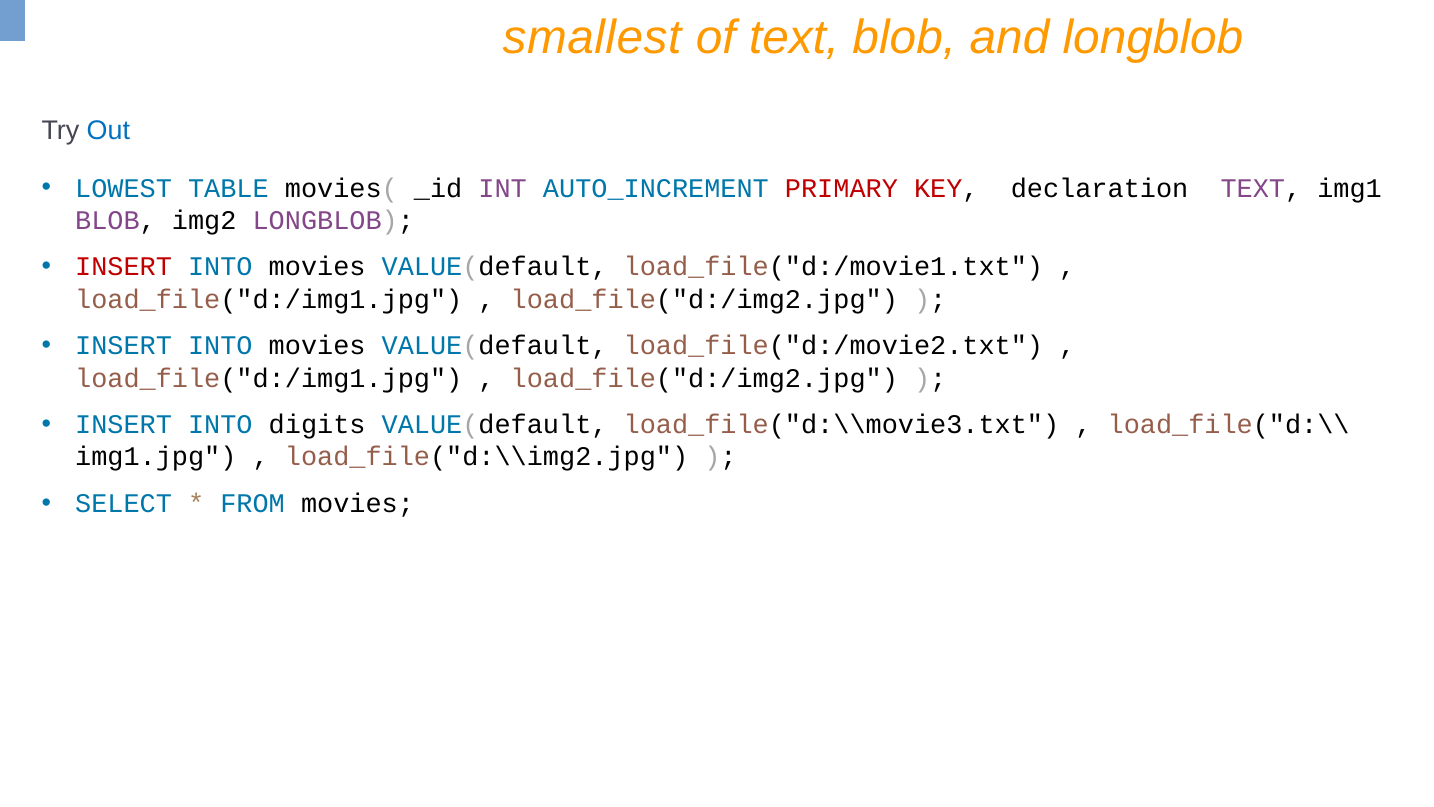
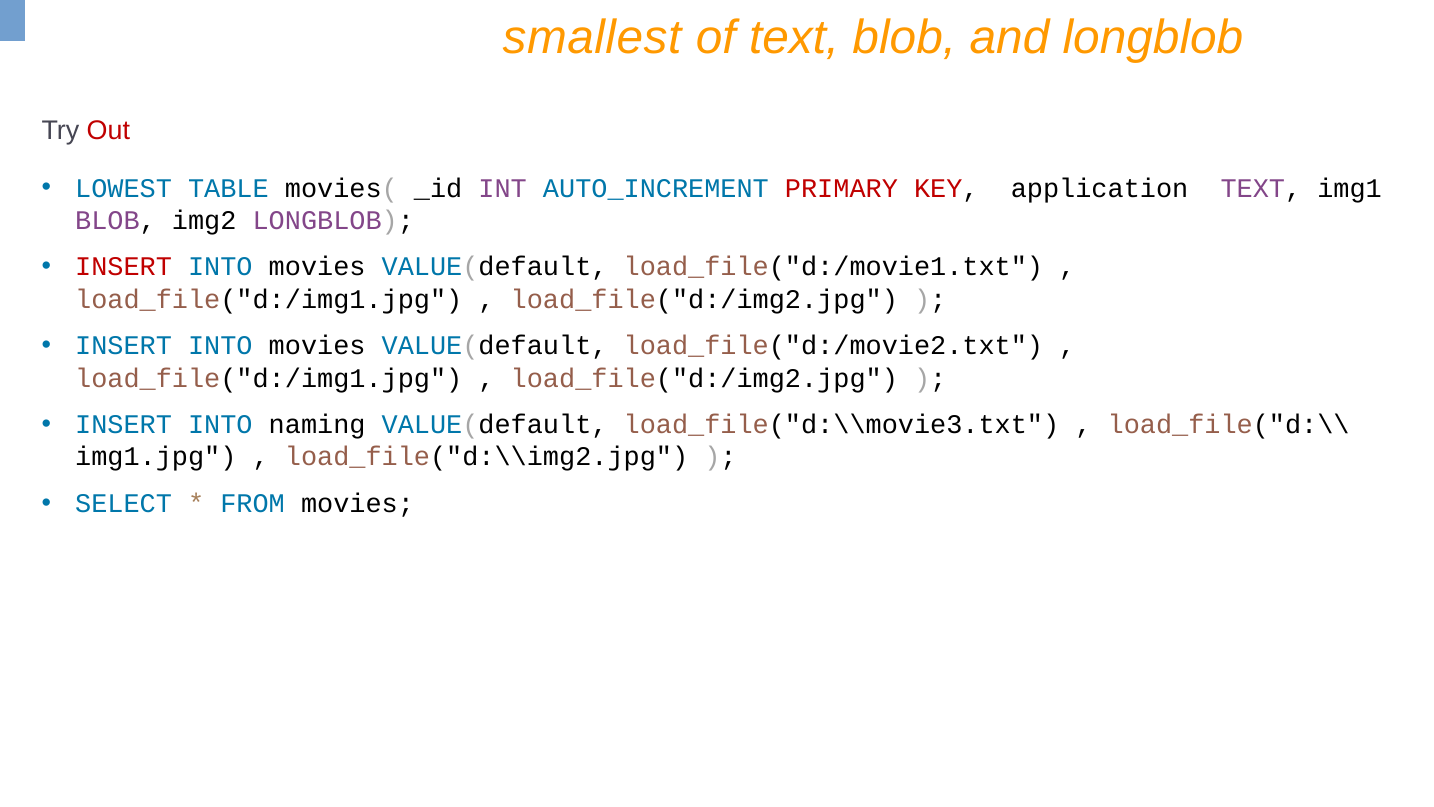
Out colour: blue -> red (108, 131)
declaration: declaration -> application (1100, 188)
digits: digits -> naming (317, 425)
